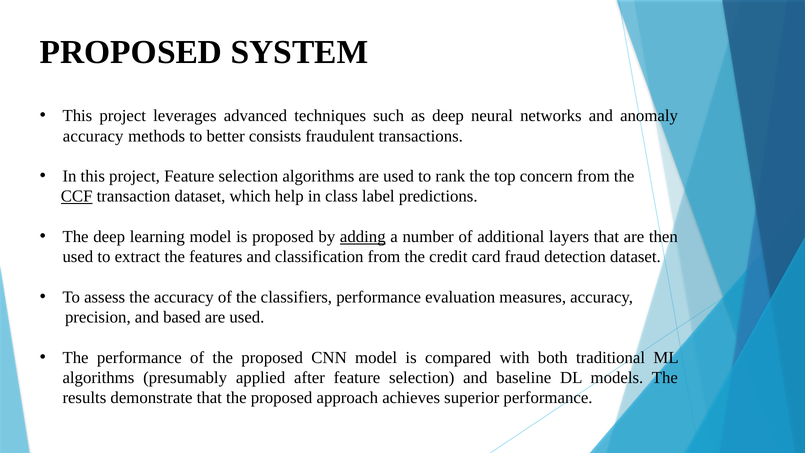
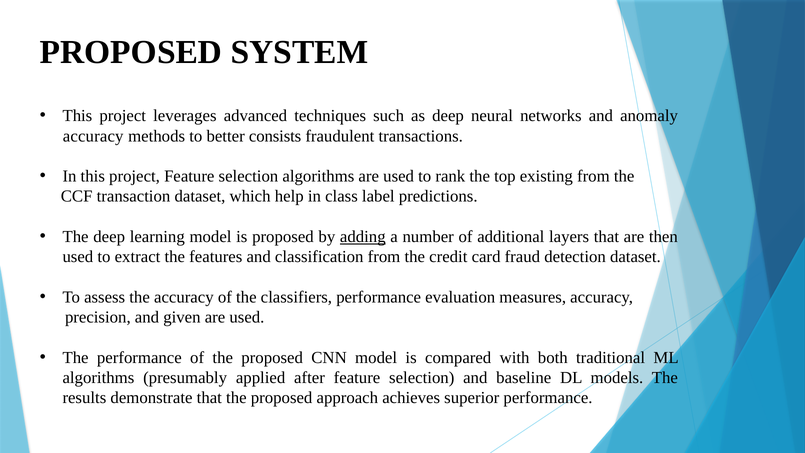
concern: concern -> existing (546, 176)
CCF underline: present -> none (77, 196)
based: based -> given (182, 317)
